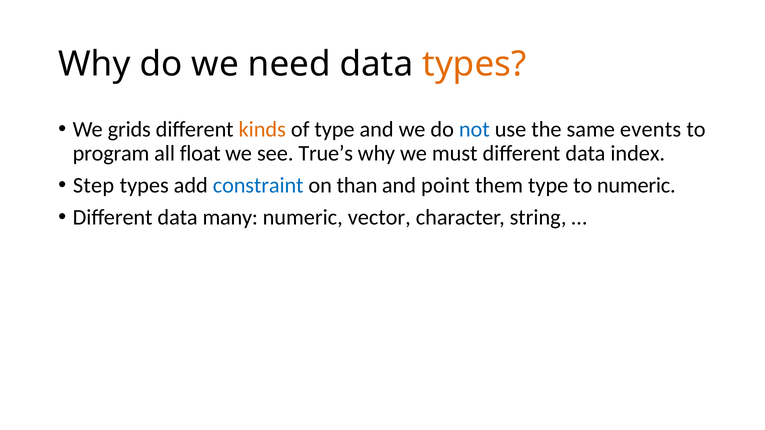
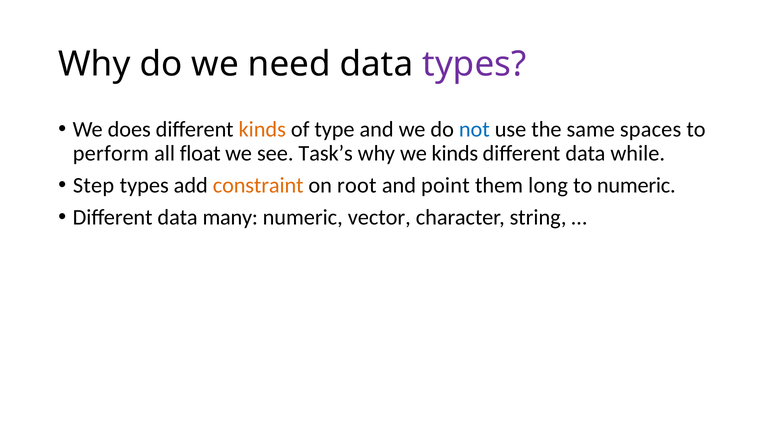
types colour: orange -> purple (474, 64)
grids: grids -> does (129, 129)
events: events -> spaces (651, 129)
program: program -> perform (111, 153)
True’s: True’s -> Task’s (326, 153)
we must: must -> kinds (455, 153)
index: index -> while (638, 153)
constraint colour: blue -> orange (258, 186)
than: than -> root (357, 186)
them type: type -> long (548, 186)
